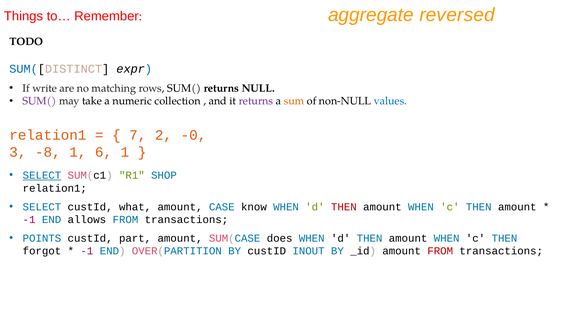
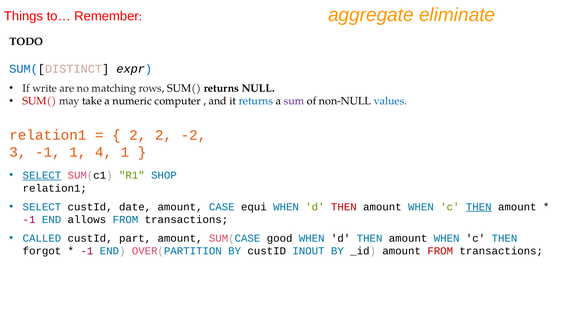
reversed: reversed -> eliminate (457, 15)
SUM( colour: purple -> red (40, 101)
collection: collection -> computer (178, 101)
returns colour: purple -> blue (256, 101)
sum colour: orange -> purple (294, 101)
7: 7 -> 2 (138, 135)
-0: -0 -> -2 (193, 135)
3 -8: -8 -> -1 (48, 152)
6: 6 -> 4 (104, 152)
what: what -> date (135, 207)
know: know -> equi (254, 207)
THEN underline: none -> present (479, 207)
POINTS: POINTS -> CALLED (42, 238)
does: does -> good (280, 238)
